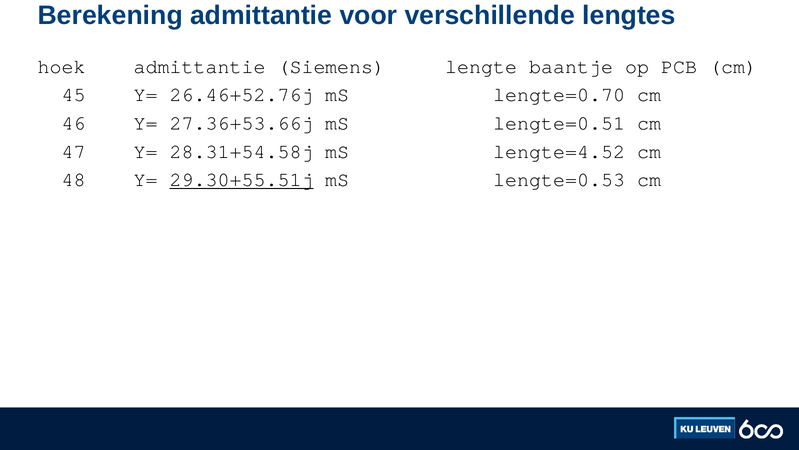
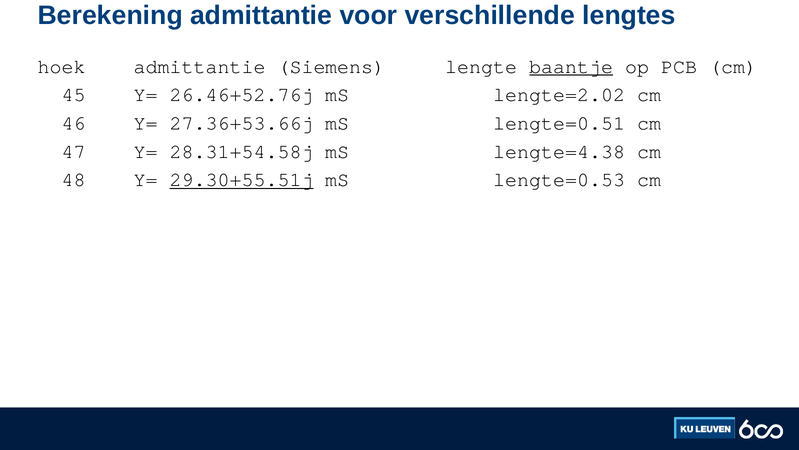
baantje underline: none -> present (571, 66)
lengte=0.70: lengte=0.70 -> lengte=2.02 (559, 95)
lengte=4.52: lengte=4.52 -> lengte=4.38 (559, 151)
